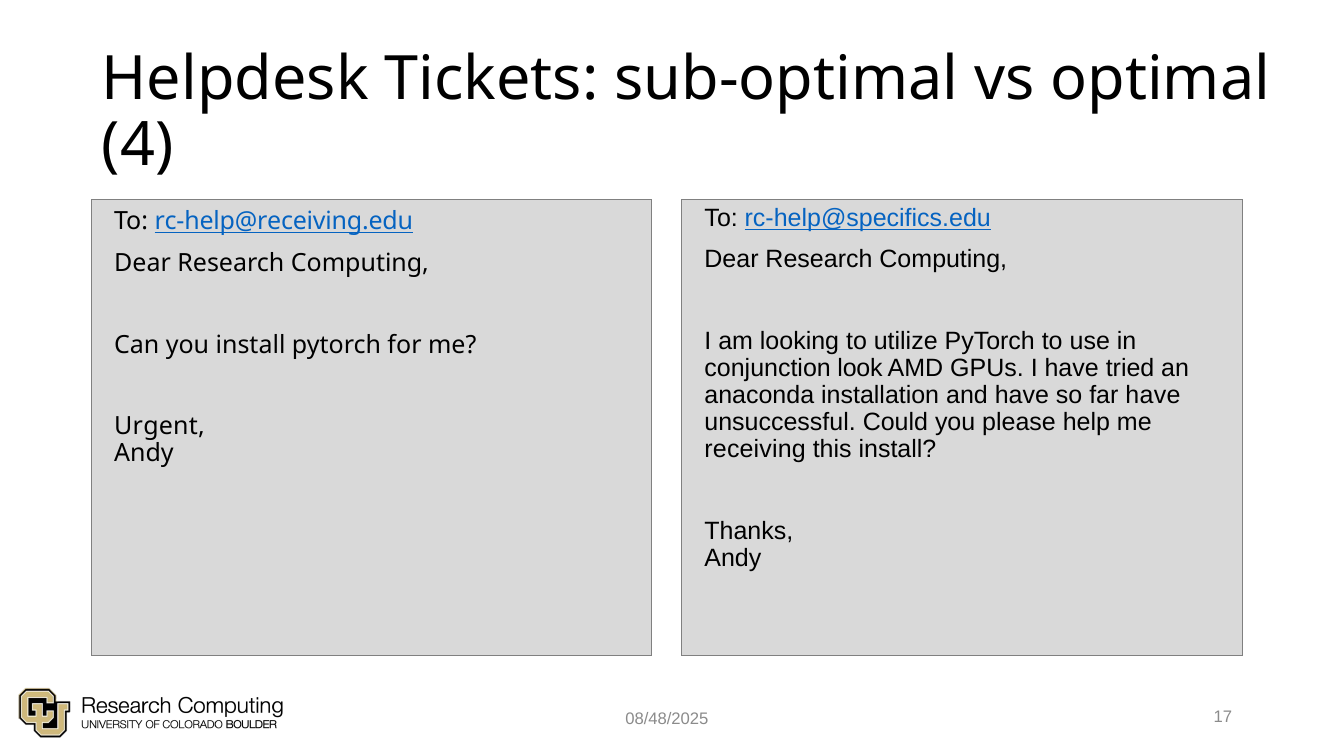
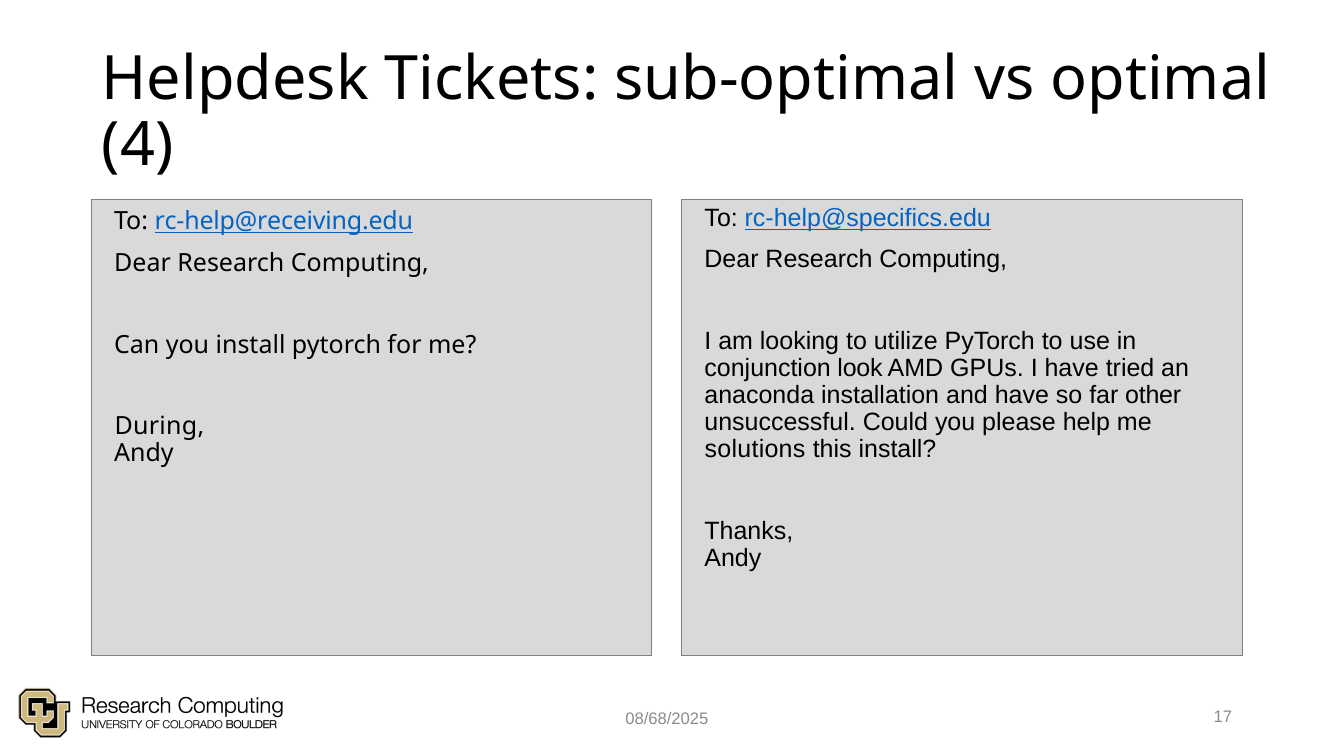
far have: have -> other (1153, 395)
Urgent: Urgent -> During (159, 426)
receiving: receiving -> solutions (755, 449)
08/48/2025: 08/48/2025 -> 08/68/2025 (667, 718)
